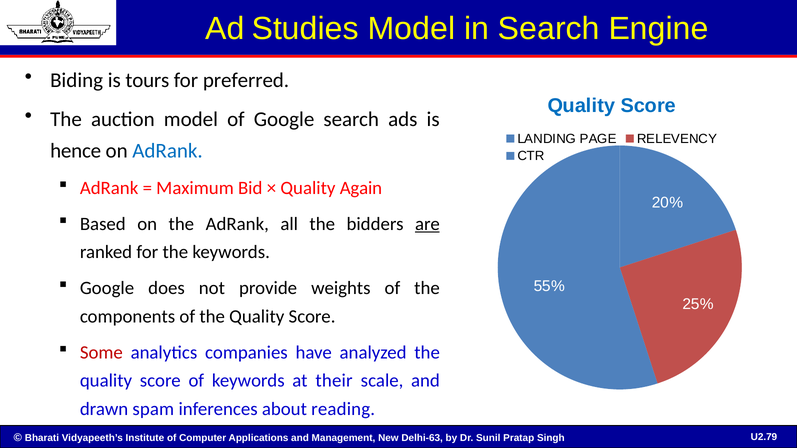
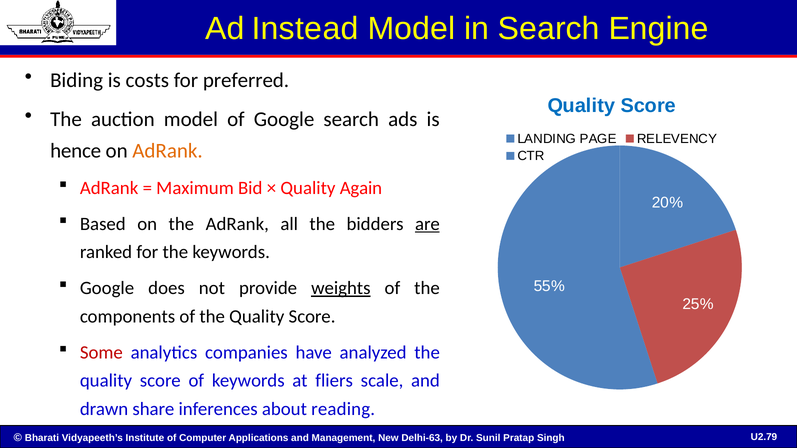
Studies: Studies -> Instead (305, 29)
tours: tours -> costs (147, 80)
AdRank colour: blue -> orange (168, 151)
weights underline: none -> present (341, 288)
their: their -> fliers (334, 381)
spam: spam -> share (153, 409)
